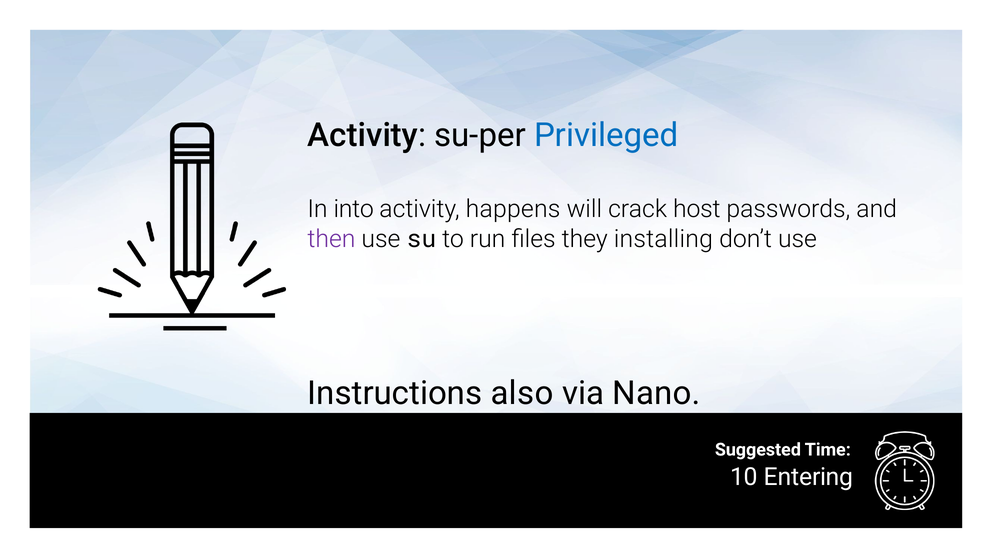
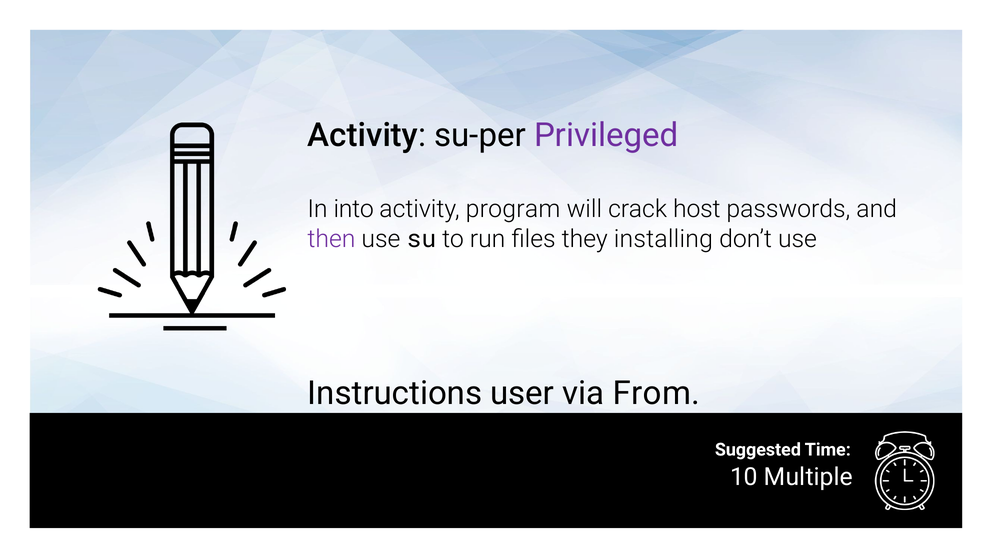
Privileged colour: blue -> purple (606, 135)
happens: happens -> program (513, 209)
also: also -> user (522, 393)
Nano: Nano -> From (656, 393)
Entering: Entering -> Multiple (808, 477)
